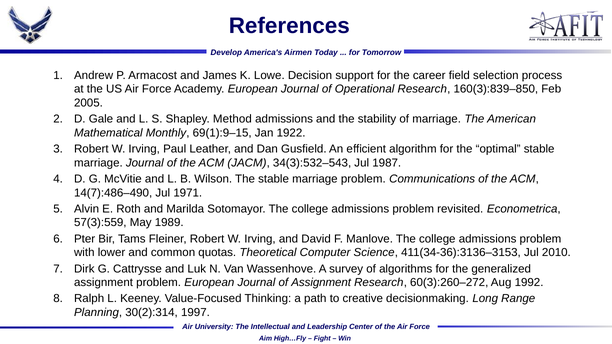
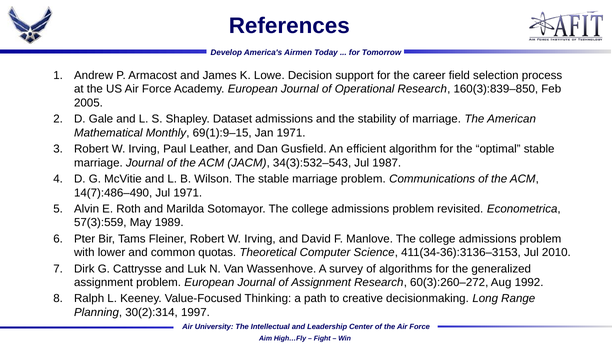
Method: Method -> Dataset (233, 119)
Jan 1922: 1922 -> 1971 (291, 133)
